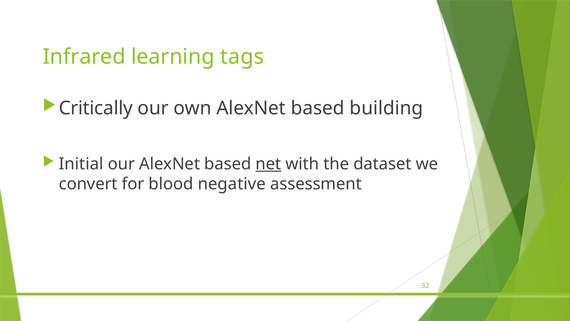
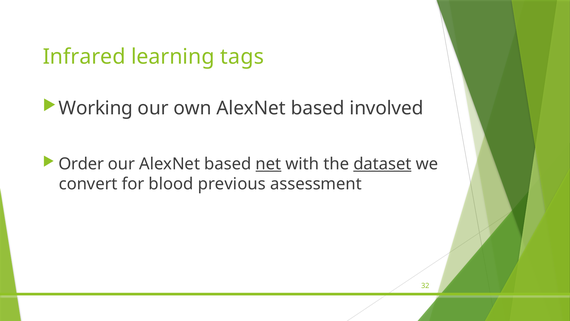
Critically: Critically -> Working (96, 108)
building: building -> involved (387, 108)
Initial: Initial -> Order (81, 164)
dataset underline: none -> present (382, 164)
negative: negative -> previous (232, 184)
